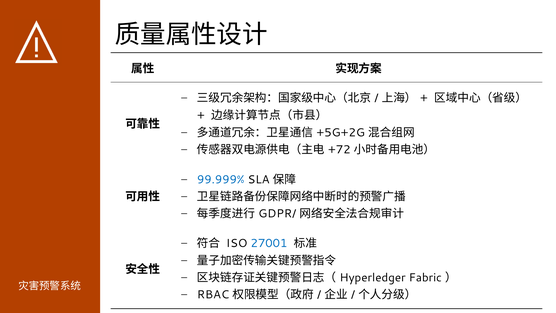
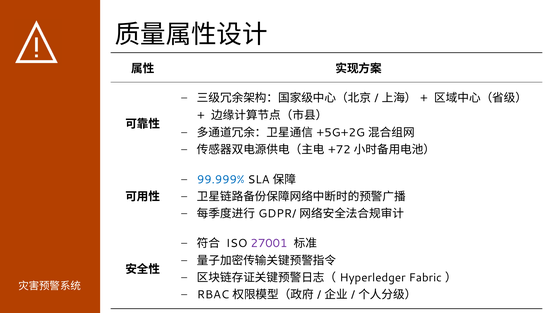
27001 colour: blue -> purple (269, 243)
